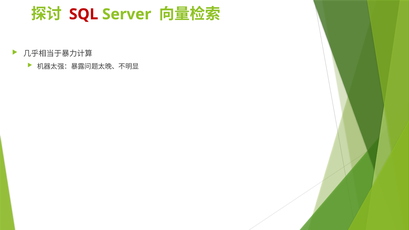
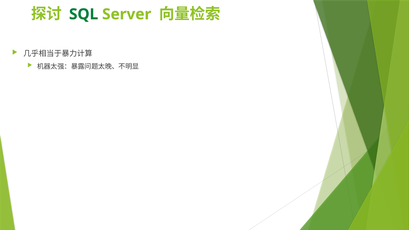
SQL colour: red -> green (84, 14)
